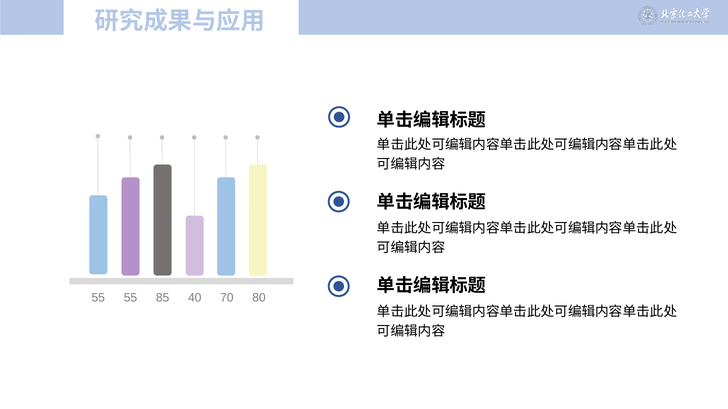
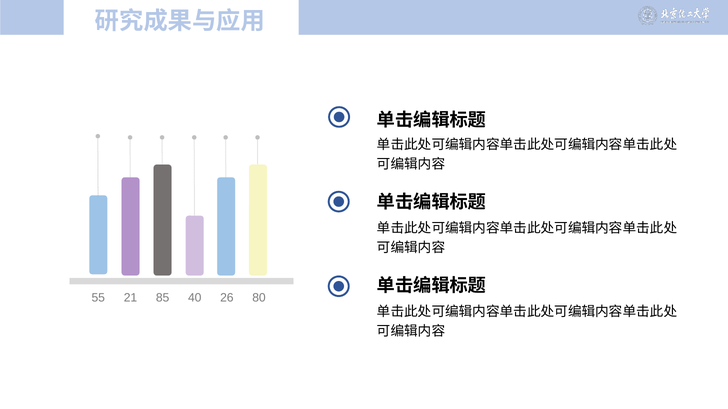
55 55: 55 -> 21 (130, 298)
70: 70 -> 26 (227, 298)
